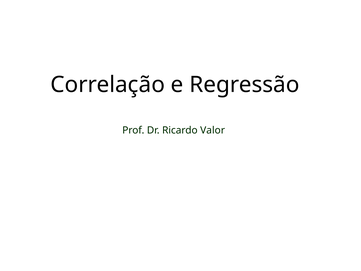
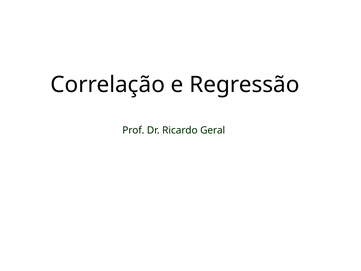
Valor: Valor -> Geral (213, 130)
